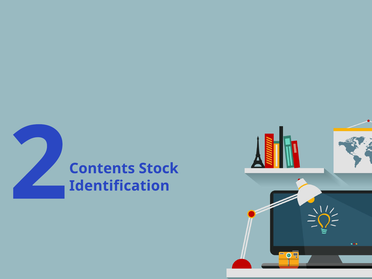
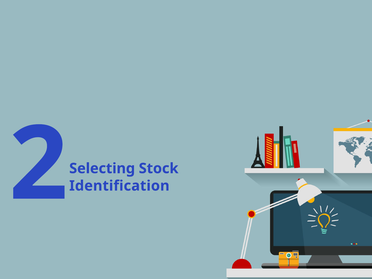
Contents: Contents -> Selecting (102, 168)
